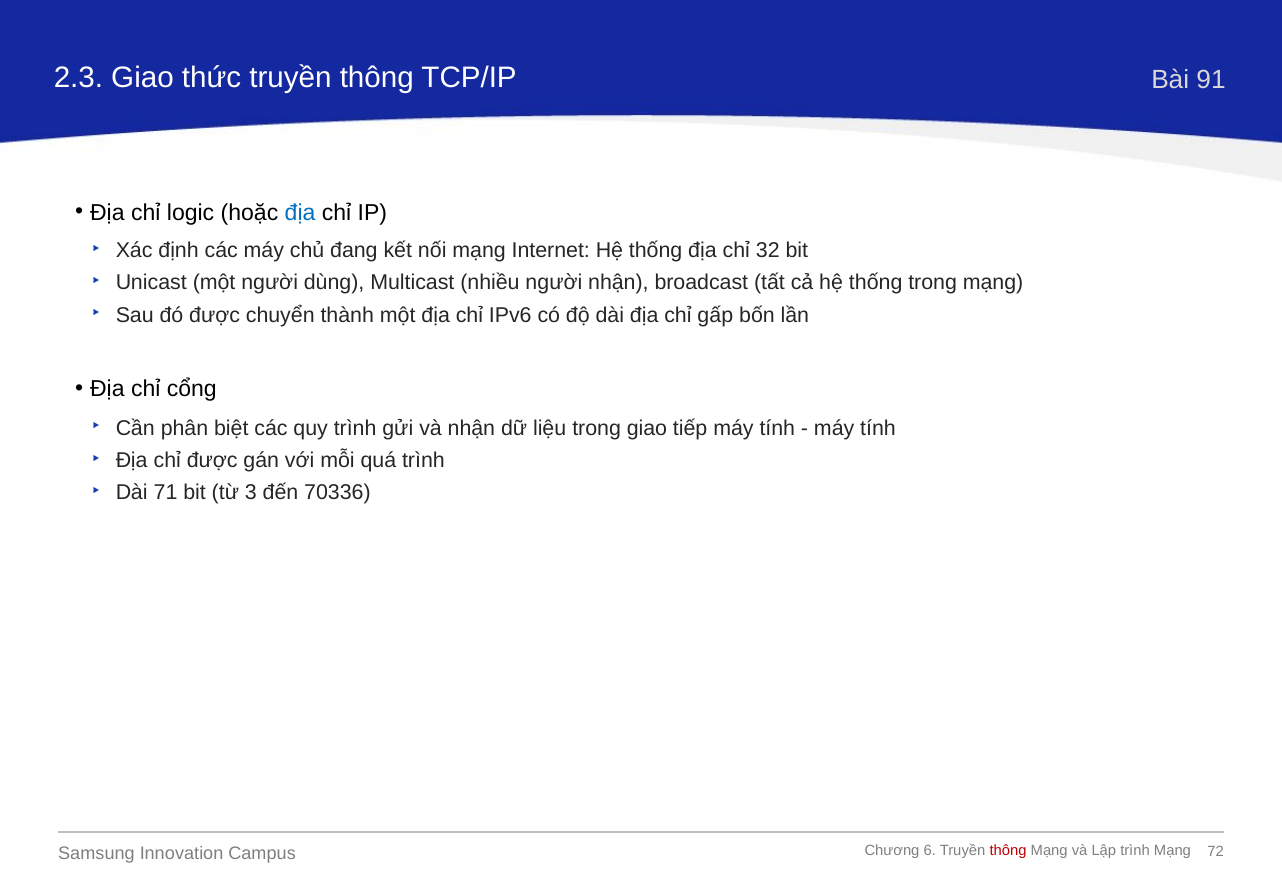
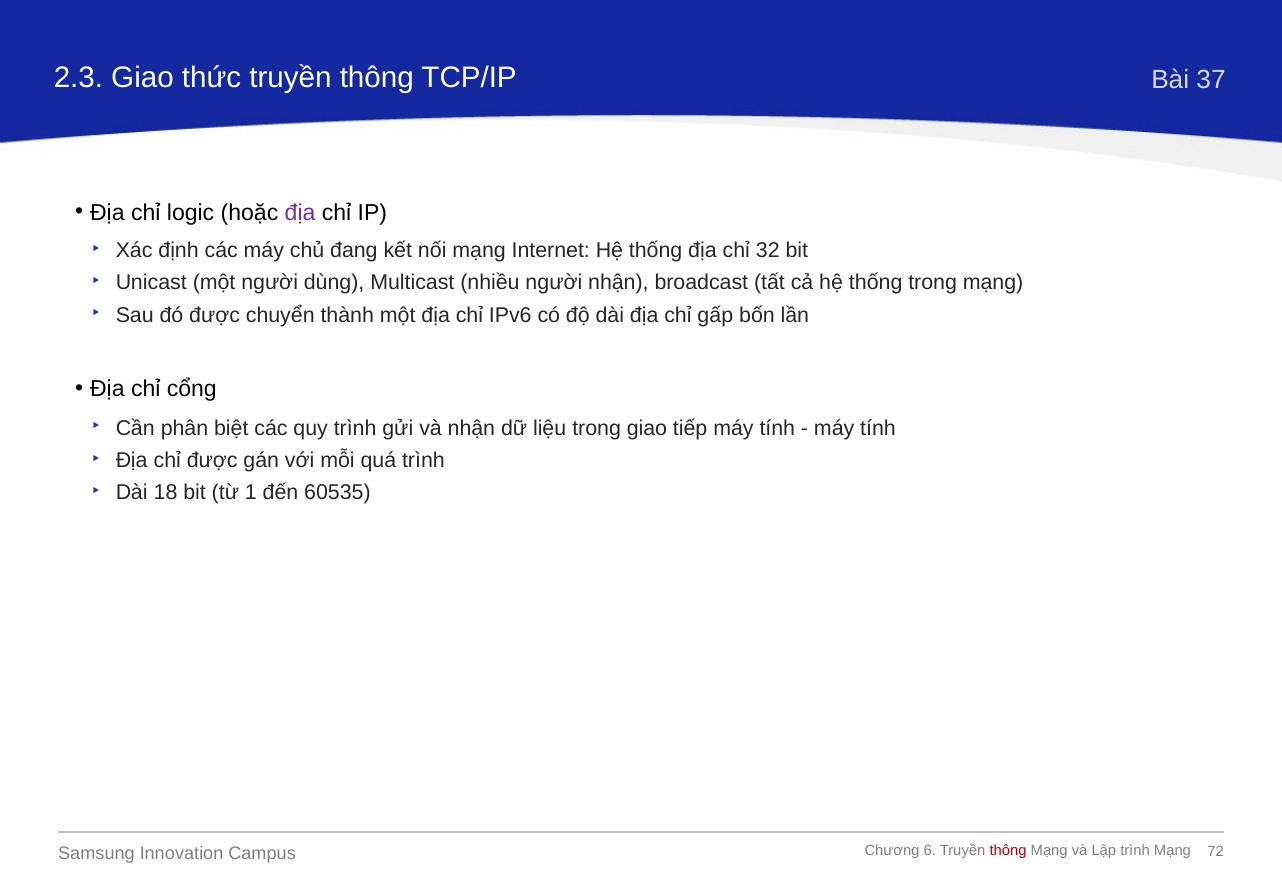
91: 91 -> 37 (1211, 80)
địa colour: blue -> purple (300, 212)
71: 71 -> 18 (166, 492)
3: 3 -> 1 (251, 492)
70336: 70336 -> 60535 (337, 492)
